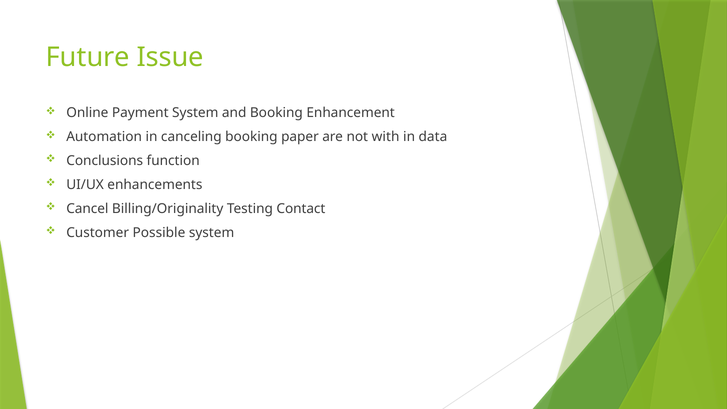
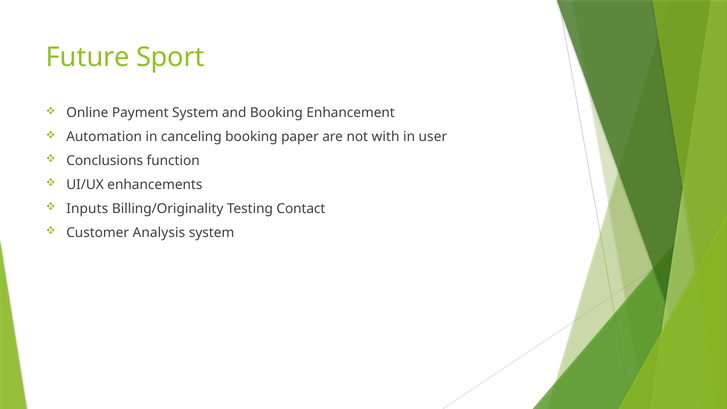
Issue: Issue -> Sport (170, 57)
data: data -> user (433, 137)
Cancel: Cancel -> Inputs (87, 209)
Possible: Possible -> Analysis (159, 233)
